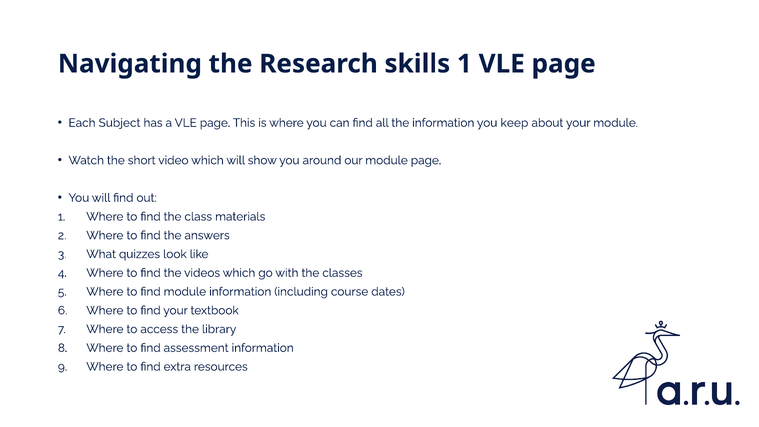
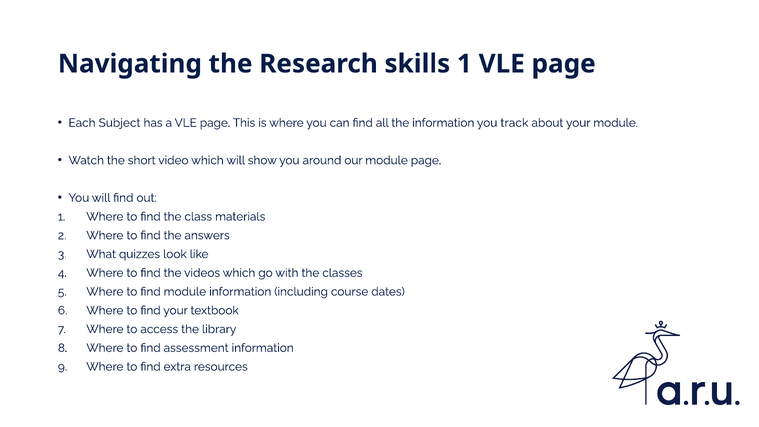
keep: keep -> track (514, 123)
